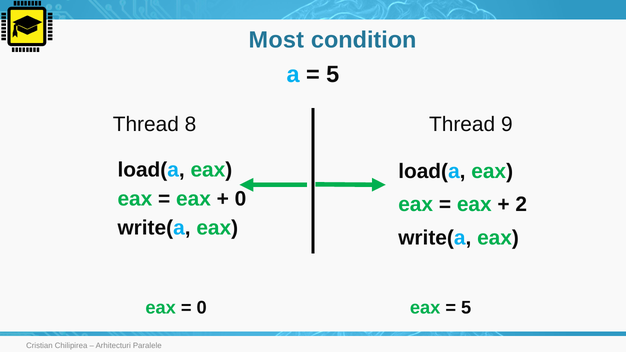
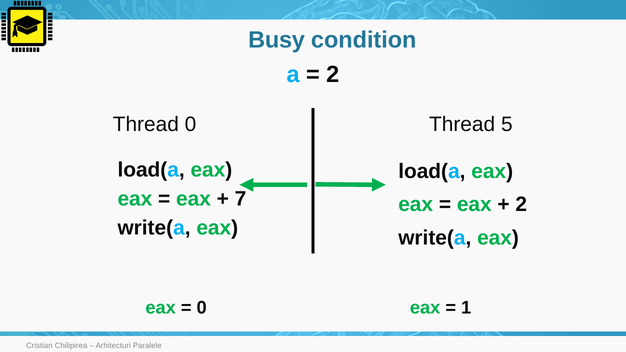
Most: Most -> Busy (277, 40)
5: 5 -> 2 (333, 74)
Thread 8: 8 -> 0 (191, 125)
9: 9 -> 5 (507, 125)
0: 0 -> 7 (241, 199)
5: 5 -> 1 (466, 308)
